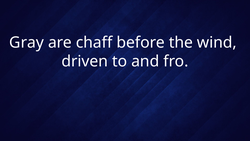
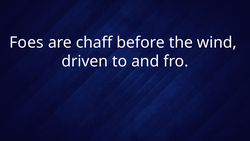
Gray: Gray -> Foes (26, 42)
